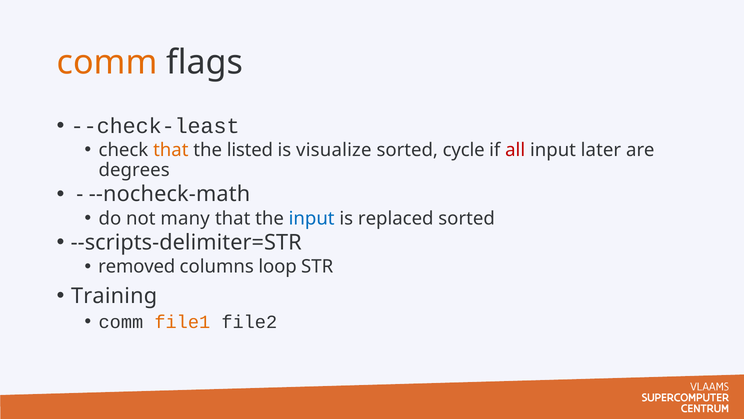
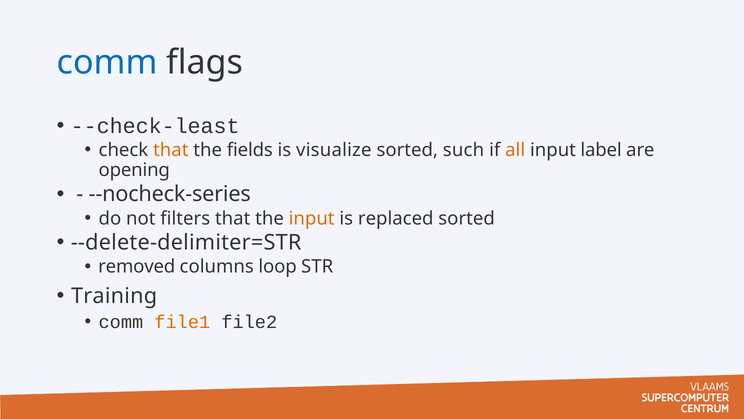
comm colour: orange -> blue (107, 62)
listed: listed -> fields (250, 150)
cycle: cycle -> such (464, 150)
all colour: red -> orange (515, 150)
later: later -> label (601, 150)
degrees: degrees -> opening (134, 170)
--nocheck-math: --nocheck-math -> --nocheck-series (170, 194)
many: many -> filters (185, 218)
input colour: blue -> orange (312, 218)
--scripts-delimiter=STR: --scripts-delimiter=STR -> --delete-delimiter=STR (186, 242)
